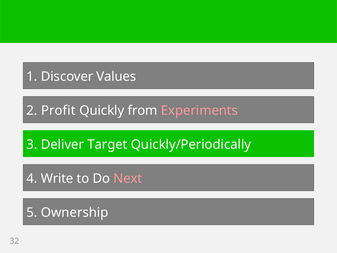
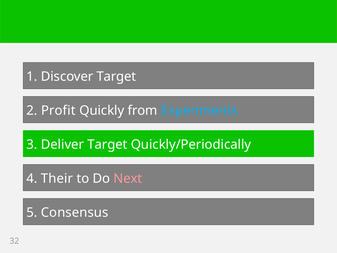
Discover Values: Values -> Target (116, 76)
Experiments colour: pink -> light blue (199, 110)
Write: Write -> Their (57, 178)
Ownership: Ownership -> Consensus (75, 212)
